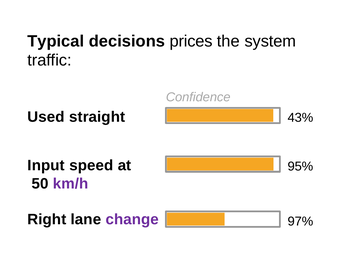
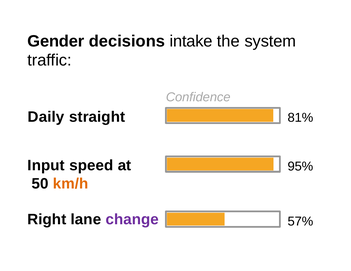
Typical: Typical -> Gender (56, 41)
prices: prices -> intake (191, 41)
Used: Used -> Daily (46, 117)
43%: 43% -> 81% (300, 118)
km/h colour: purple -> orange (71, 184)
97%: 97% -> 57% (300, 221)
